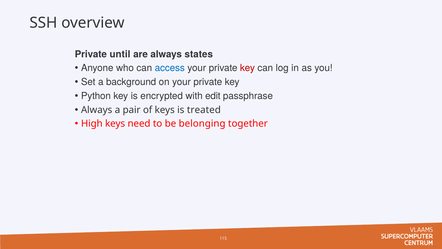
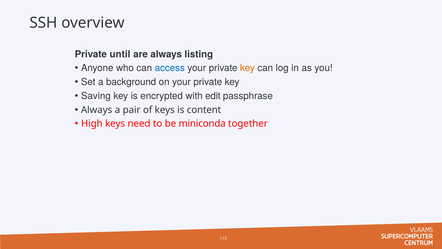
states: states -> listing (199, 54)
key colour: red -> orange (247, 68)
Python: Python -> Saving (96, 96)
treated: treated -> content (204, 110)
belonging: belonging -> miniconda (202, 124)
